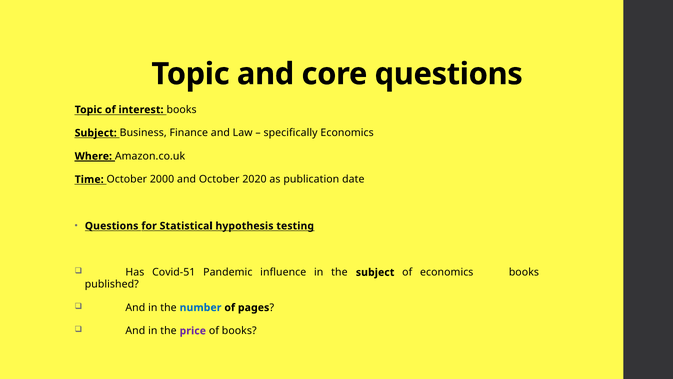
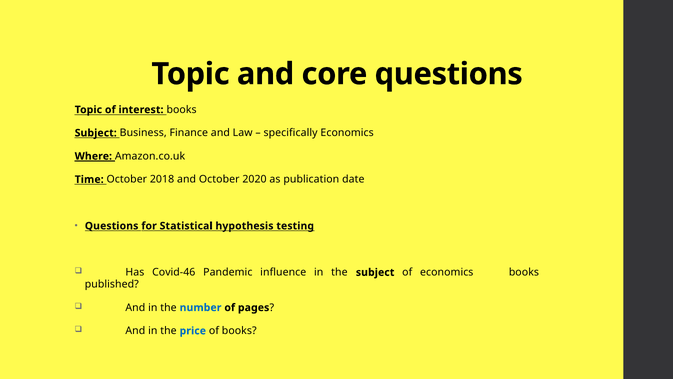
2000: 2000 -> 2018 (162, 179)
Covid-51: Covid-51 -> Covid-46 (174, 272)
price colour: purple -> blue (193, 330)
